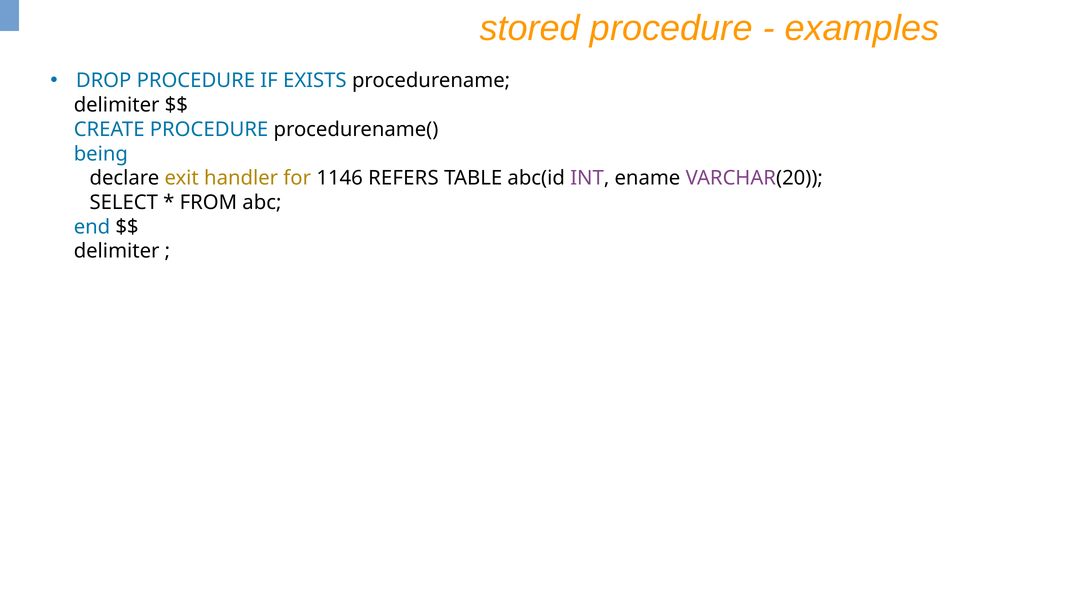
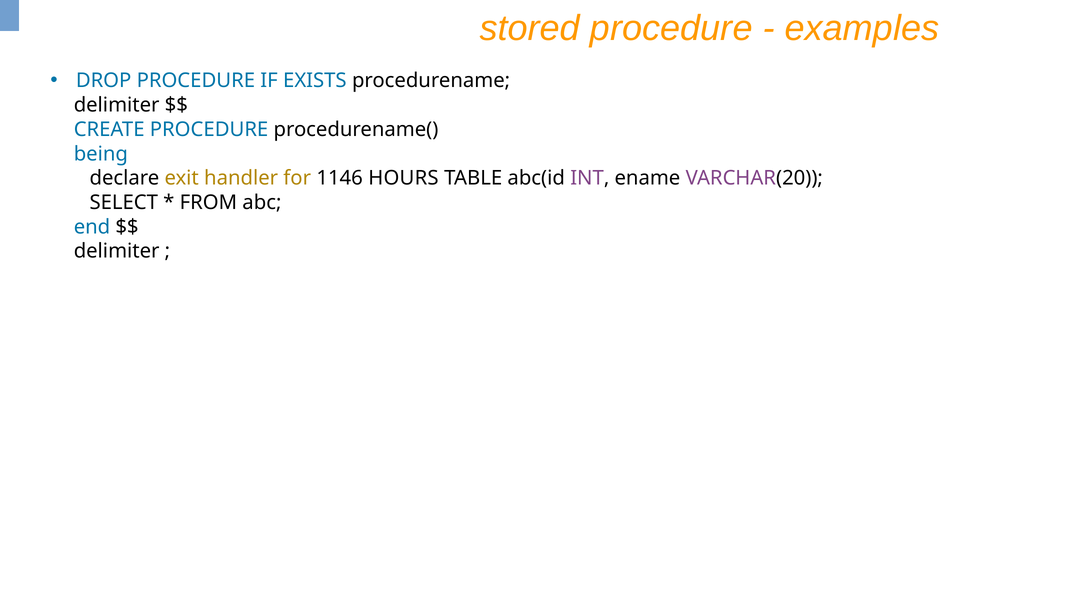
REFERS: REFERS -> HOURS (403, 178)
